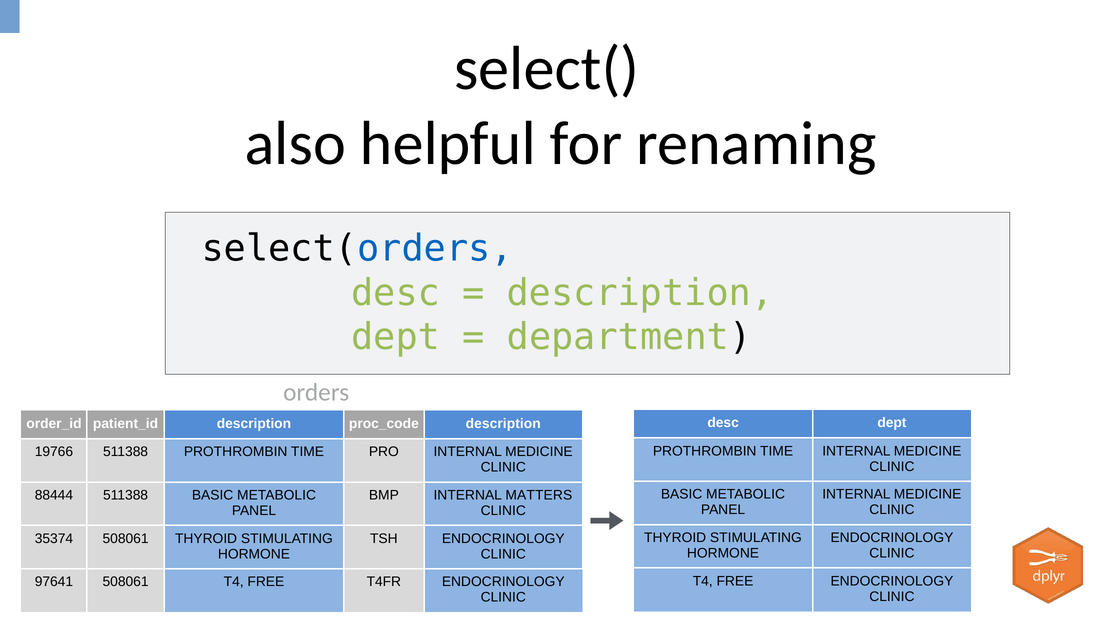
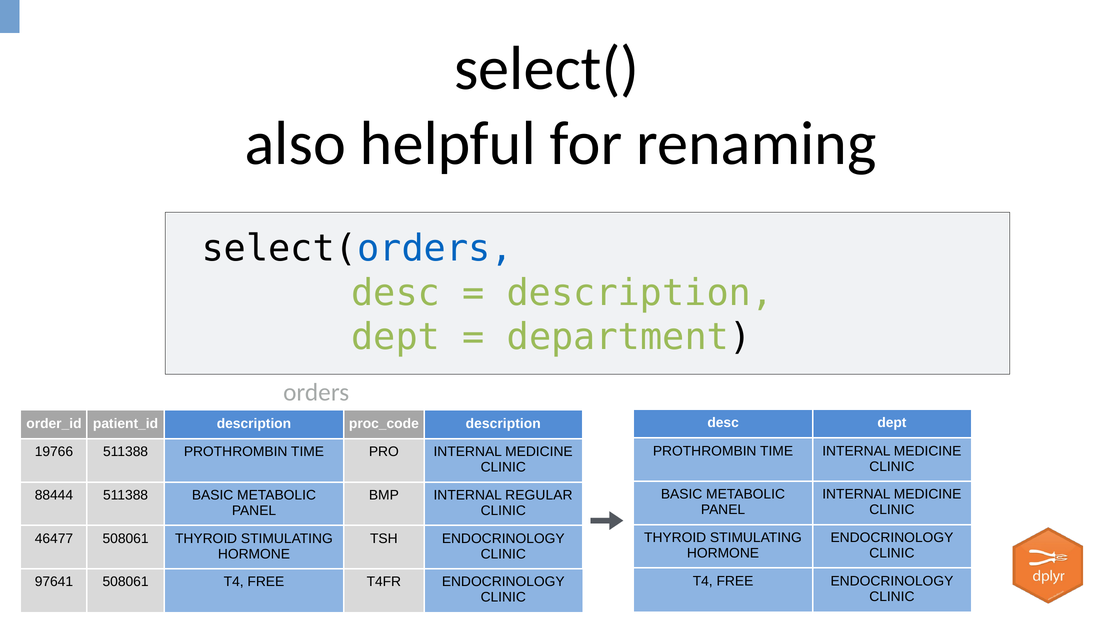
MATTERS: MATTERS -> REGULAR (539, 495)
35374: 35374 -> 46477 (54, 538)
